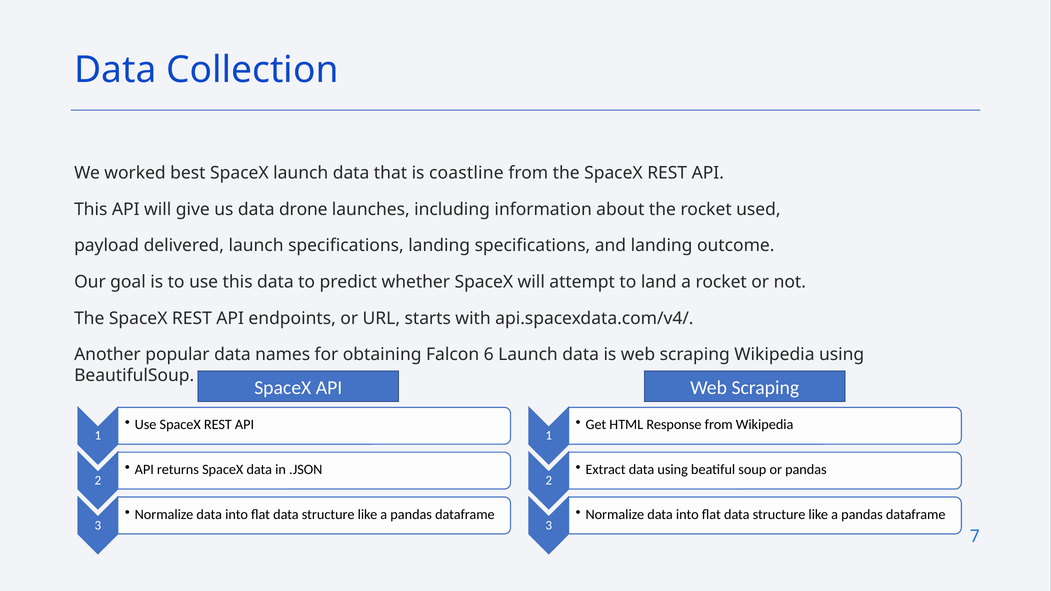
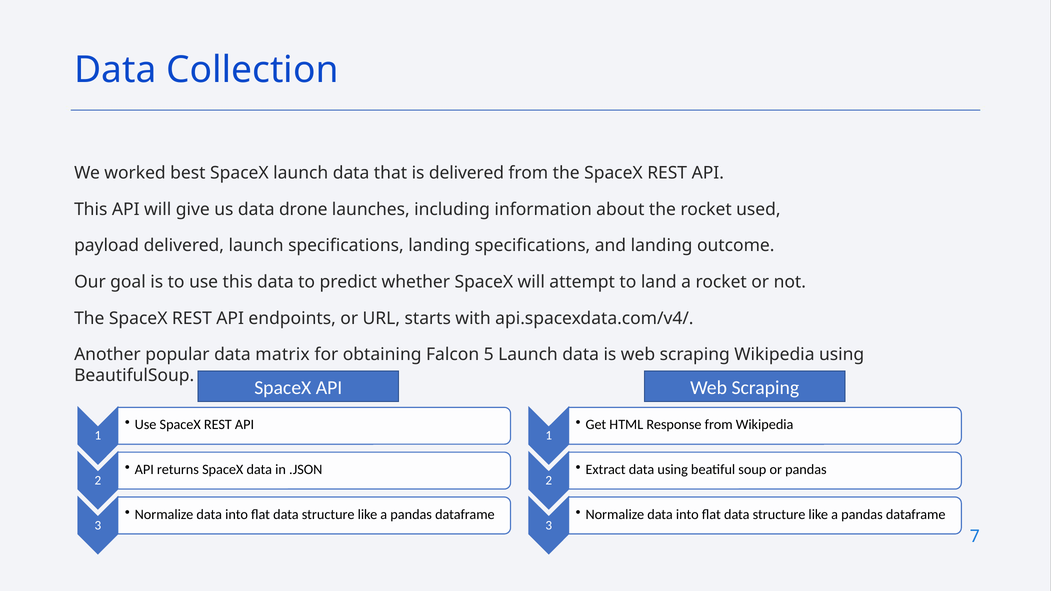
is coastline: coastline -> delivered (466, 173)
names: names -> matrix (283, 355)
6: 6 -> 5 (489, 355)
